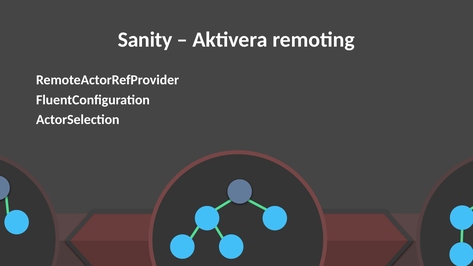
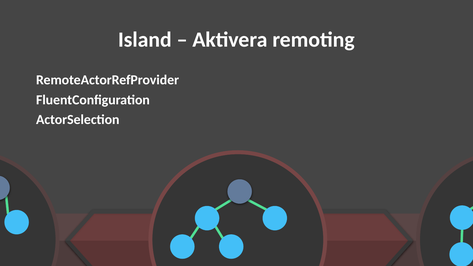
Sanity: Sanity -> Island (145, 40)
